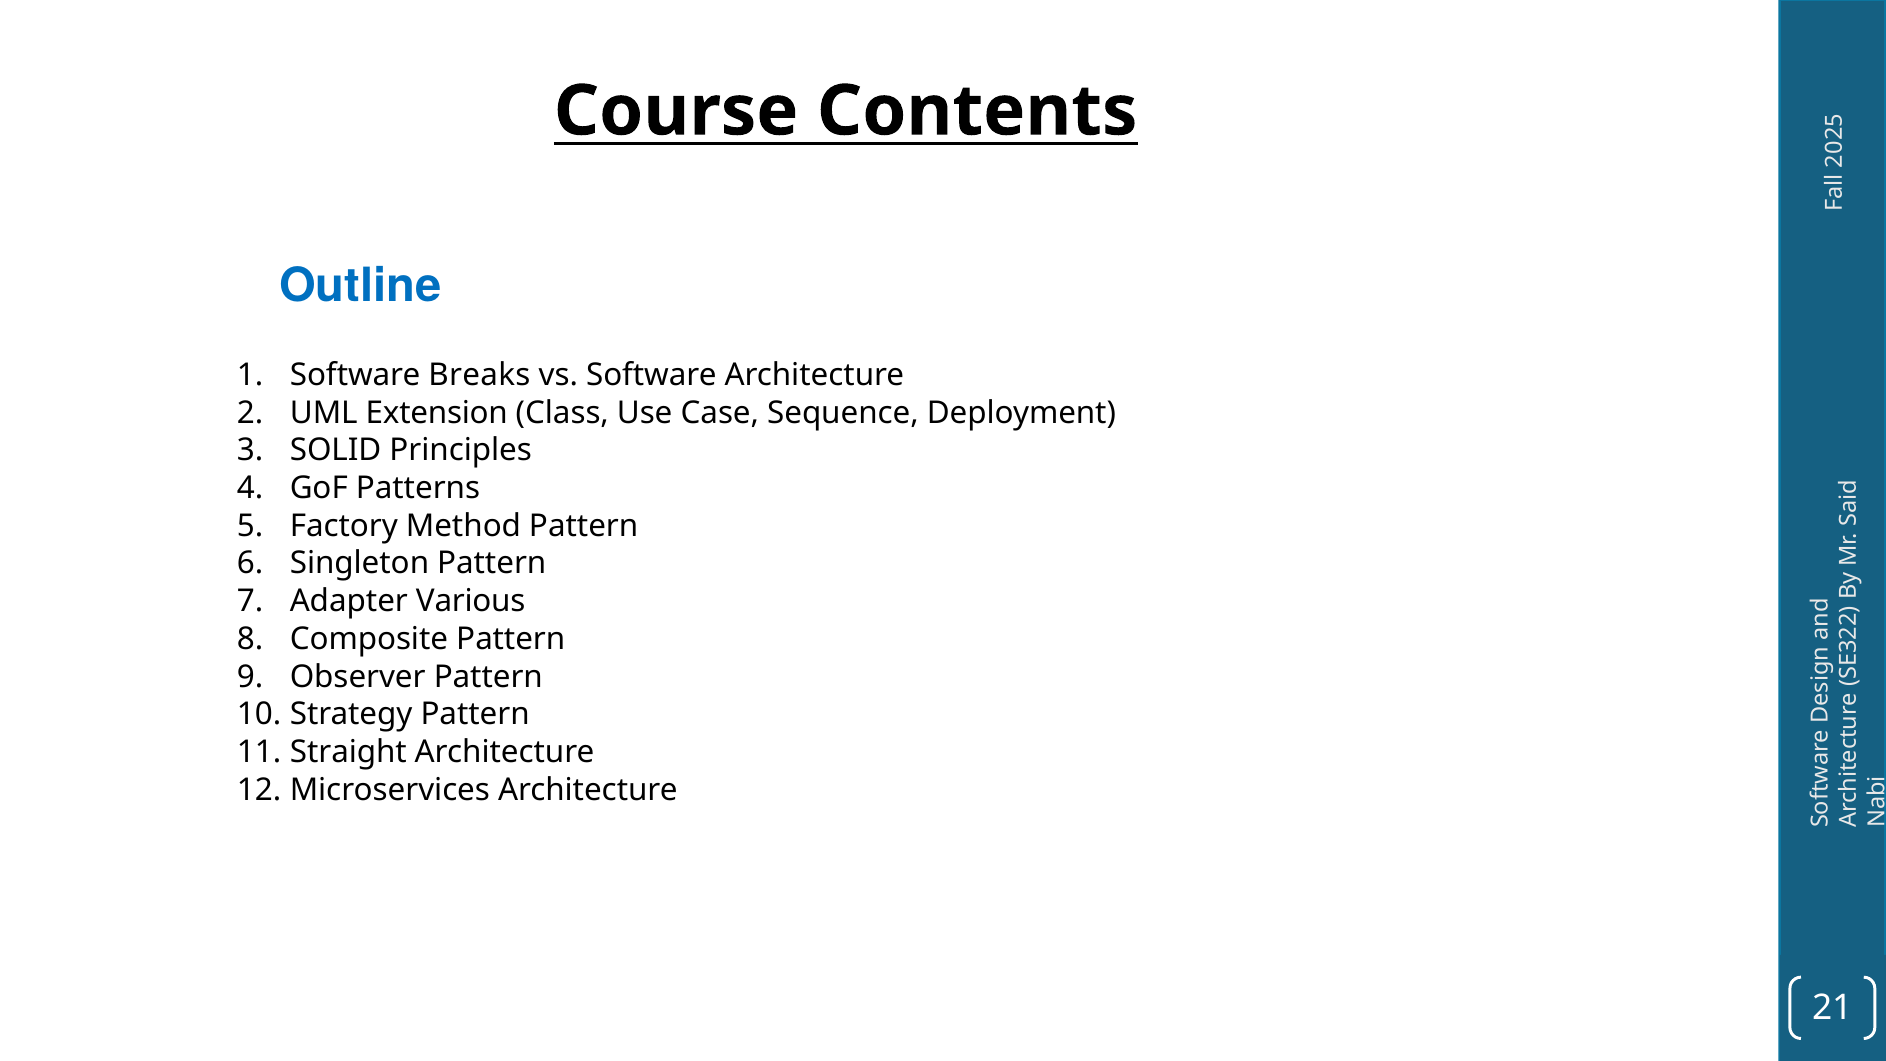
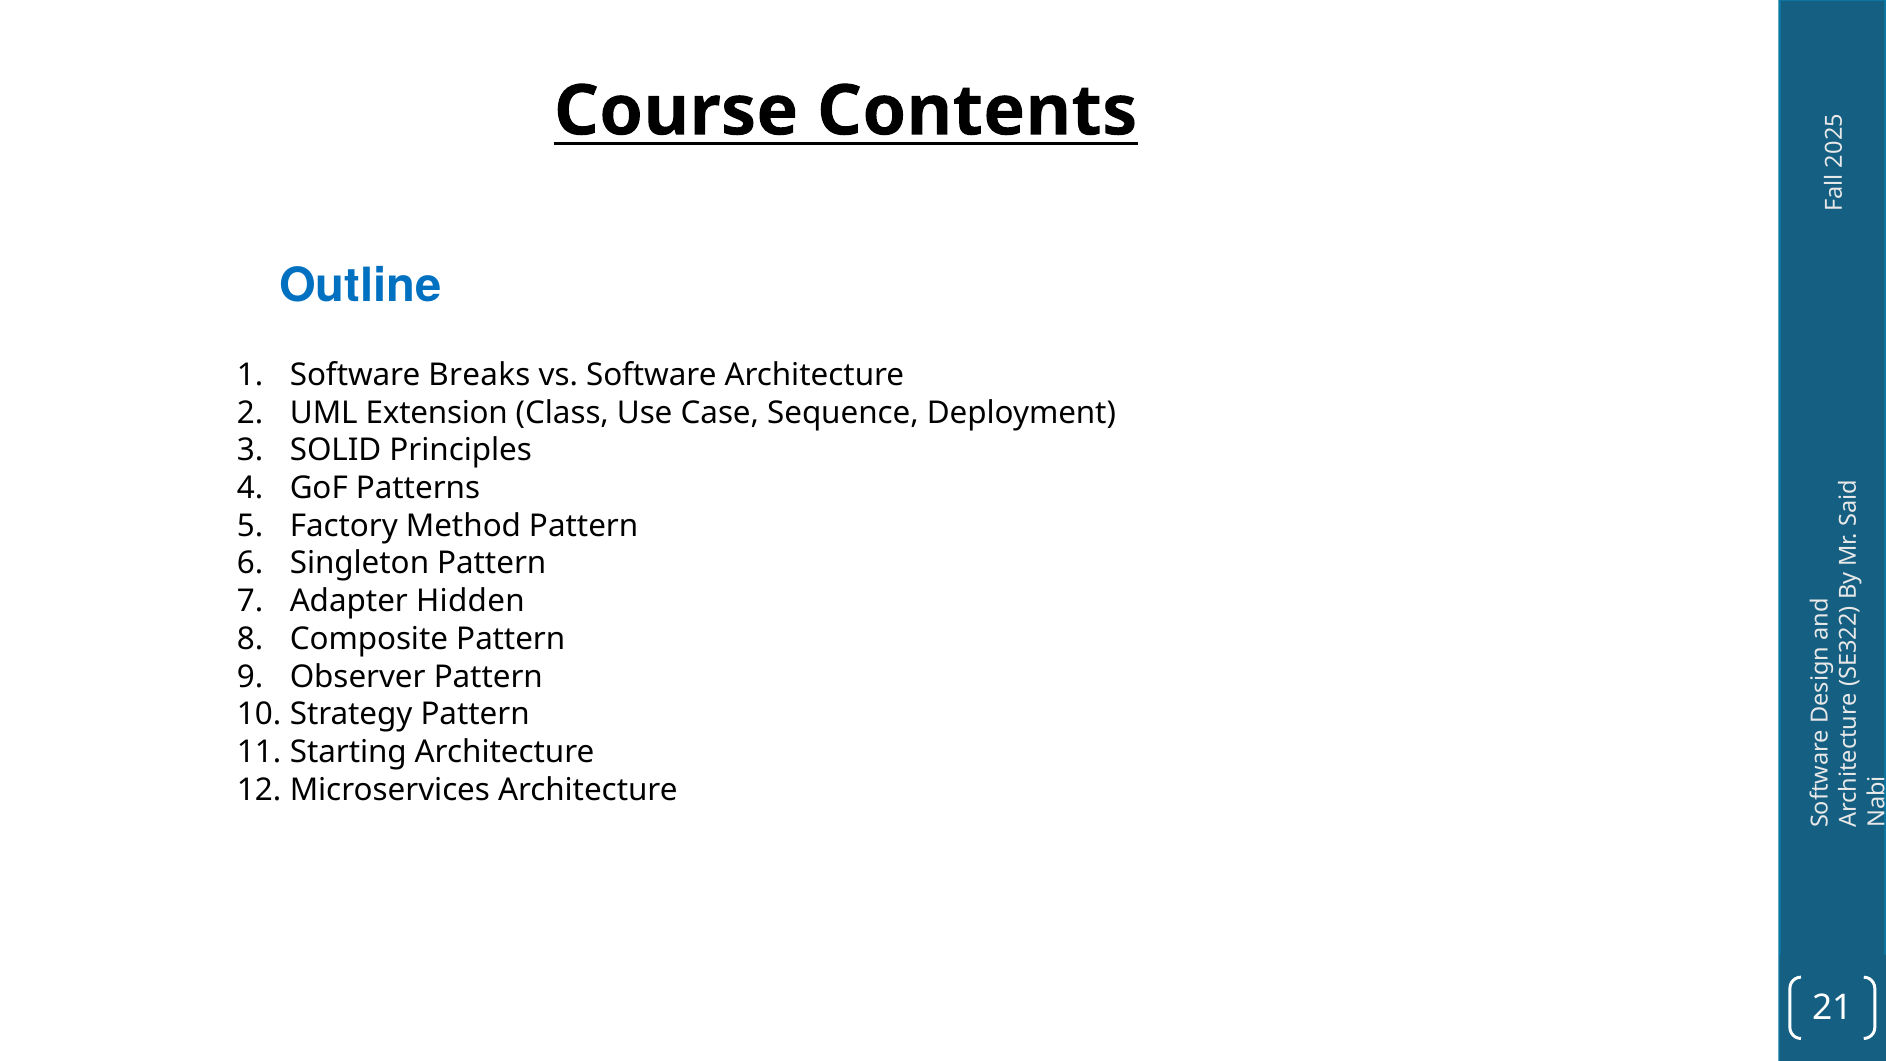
Various: Various -> Hidden (470, 601)
Straight: Straight -> Starting (348, 752)
